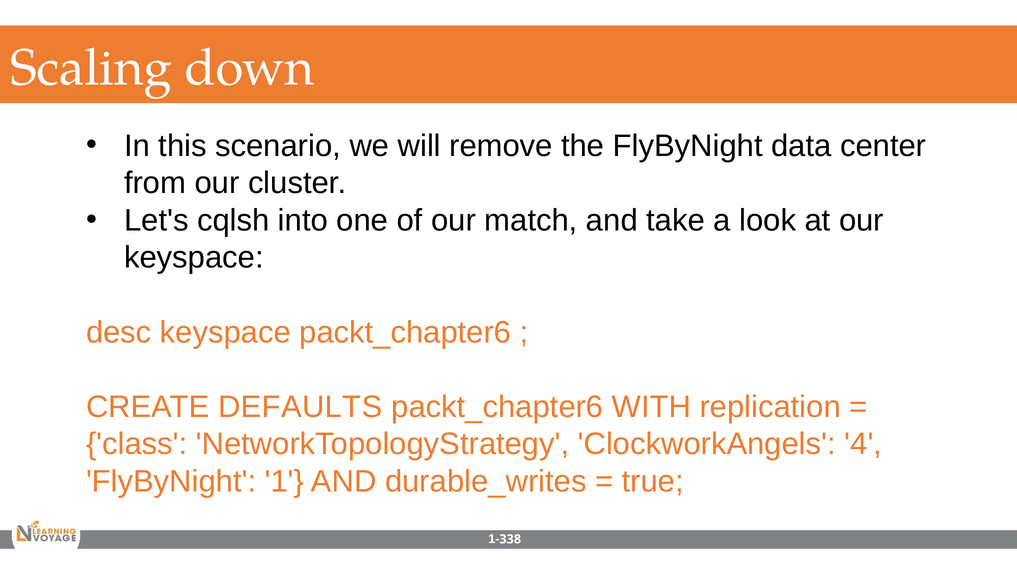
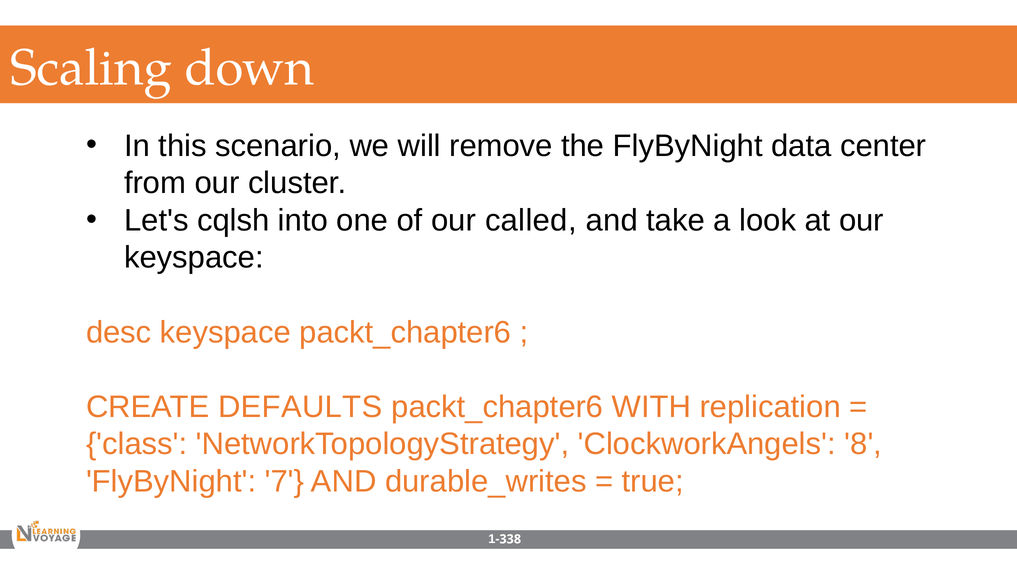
match: match -> called (531, 220)
4: 4 -> 8 (863, 444)
1: 1 -> 7 (284, 481)
